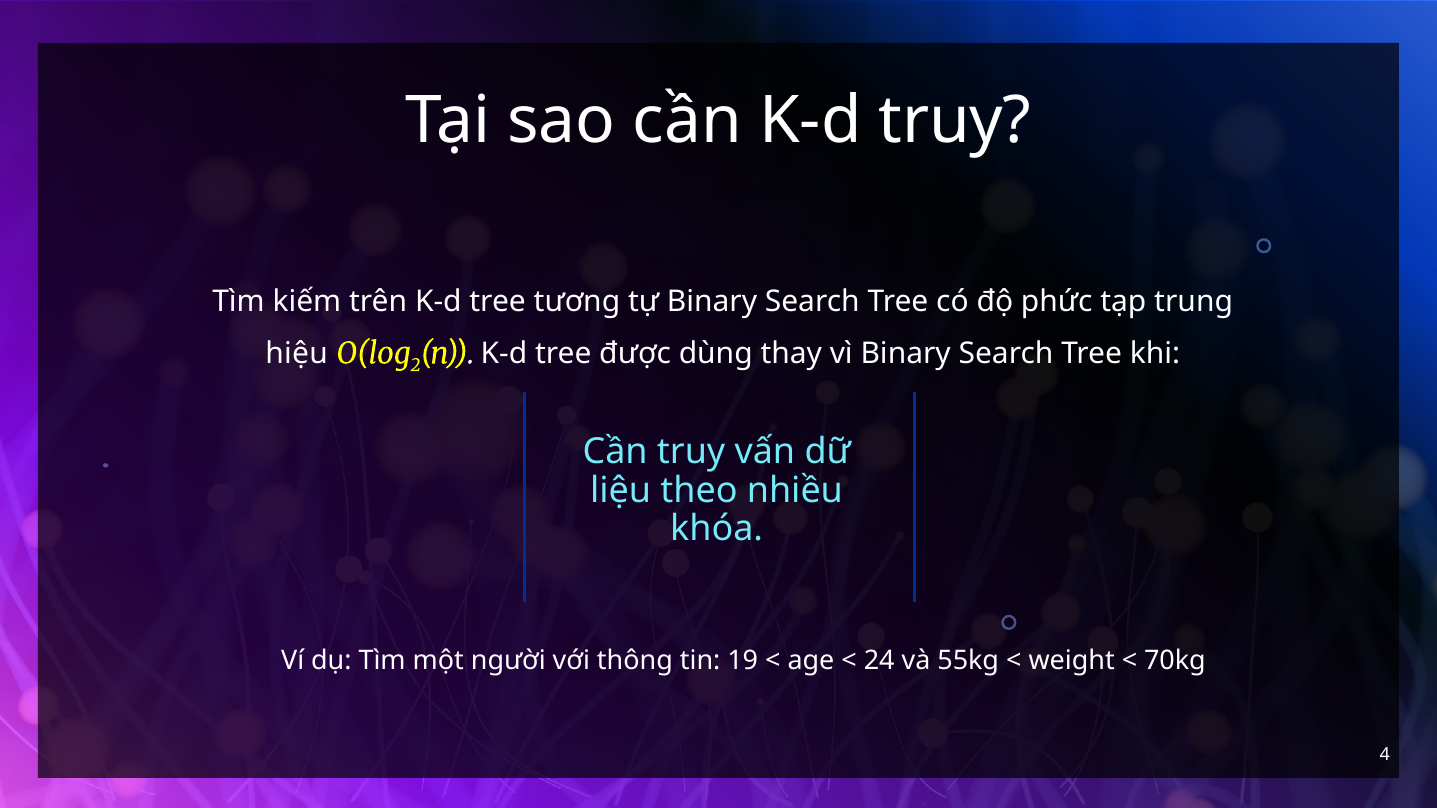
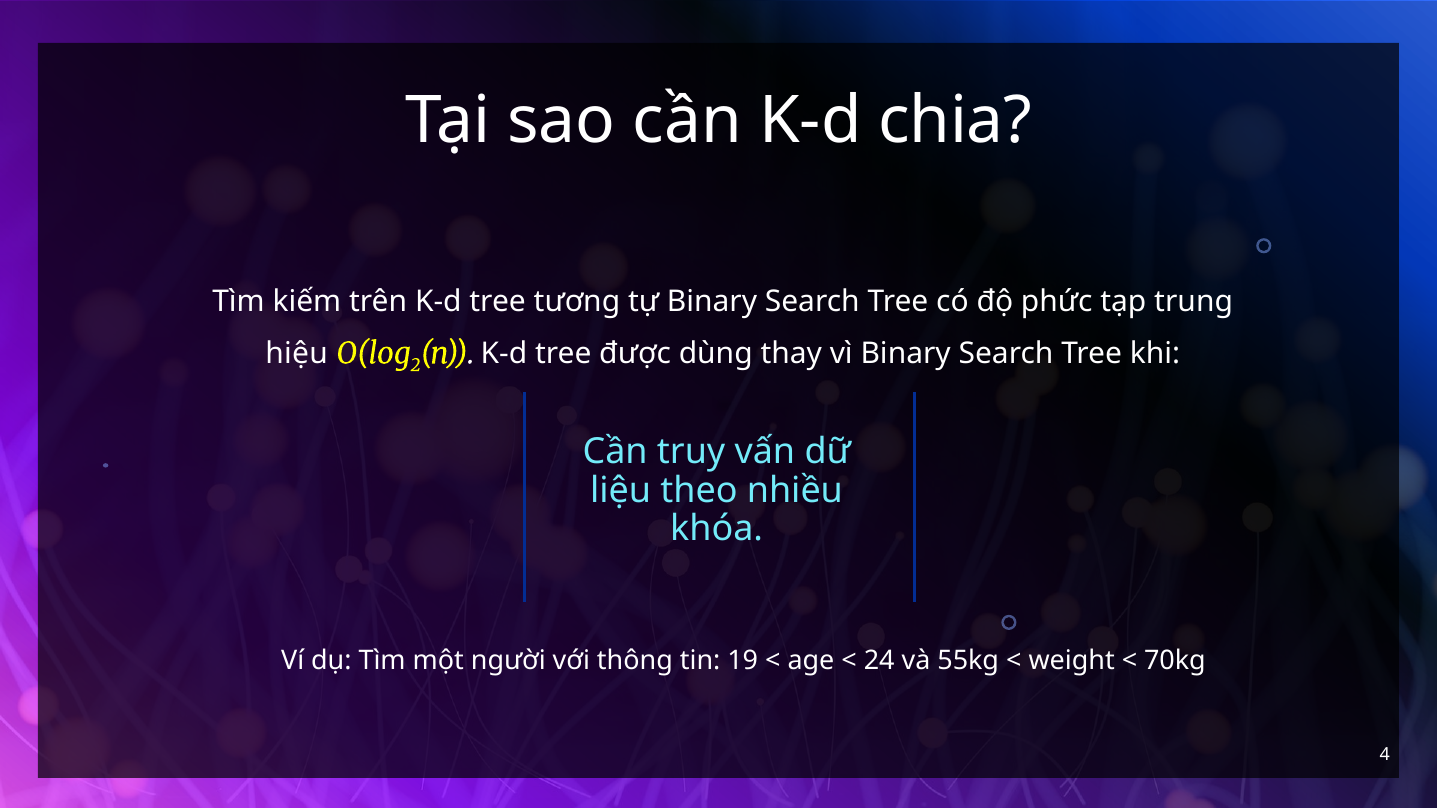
K-d truy: truy -> chia (955, 121)
